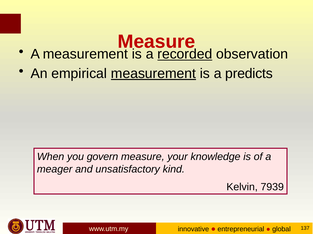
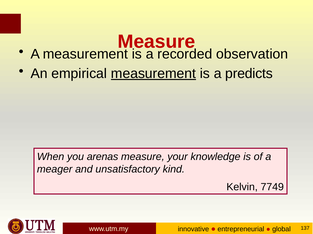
recorded underline: present -> none (185, 54)
govern: govern -> arenas (103, 157)
7939: 7939 -> 7749 (272, 188)
